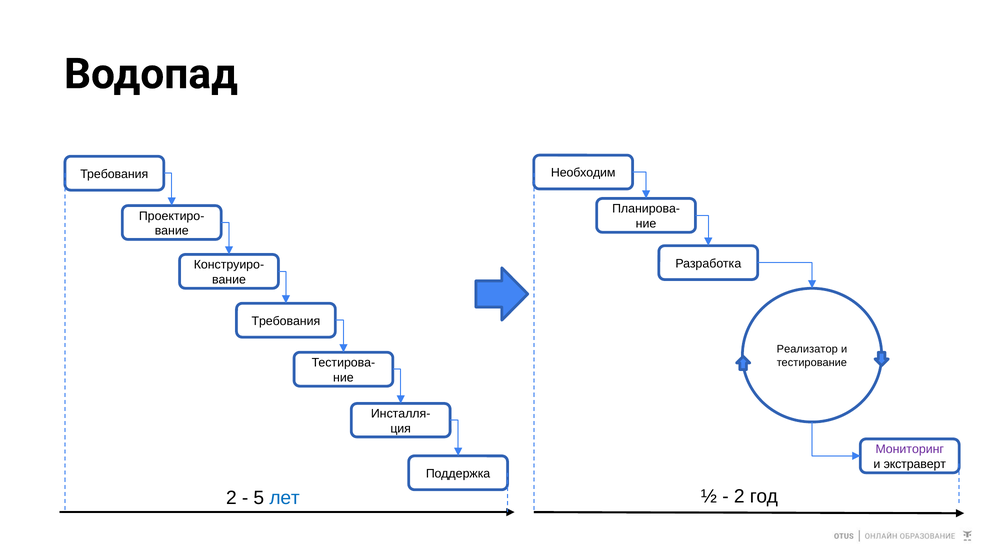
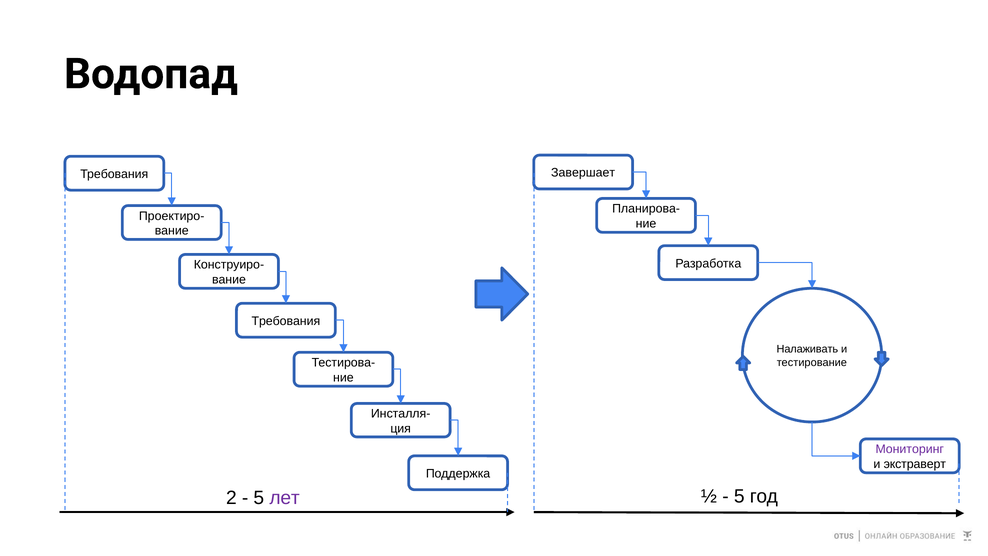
Необходим: Необходим -> Завершает (583, 173)
Реализатор: Реализатор -> Налаживать (807, 349)
лет colour: blue -> purple (285, 498)
2: 2 -> 5 (739, 496)
